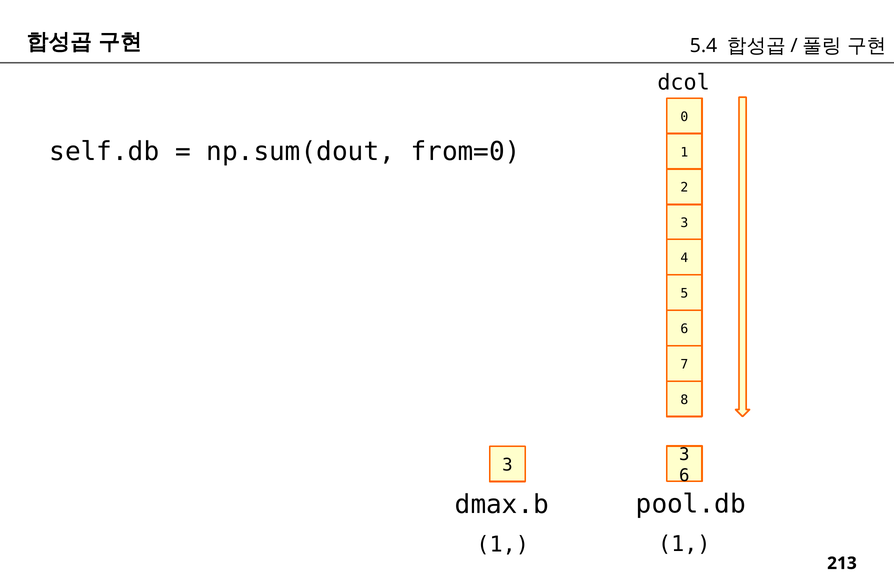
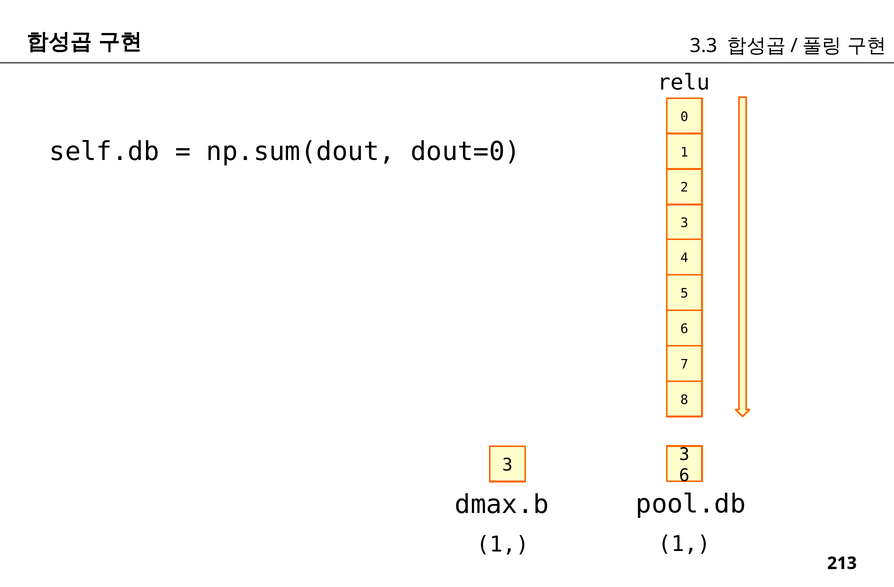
5.4: 5.4 -> 3.3 (704, 46)
dcol: dcol -> relu (684, 83)
from=0: from=0 -> dout=0 (466, 152)
